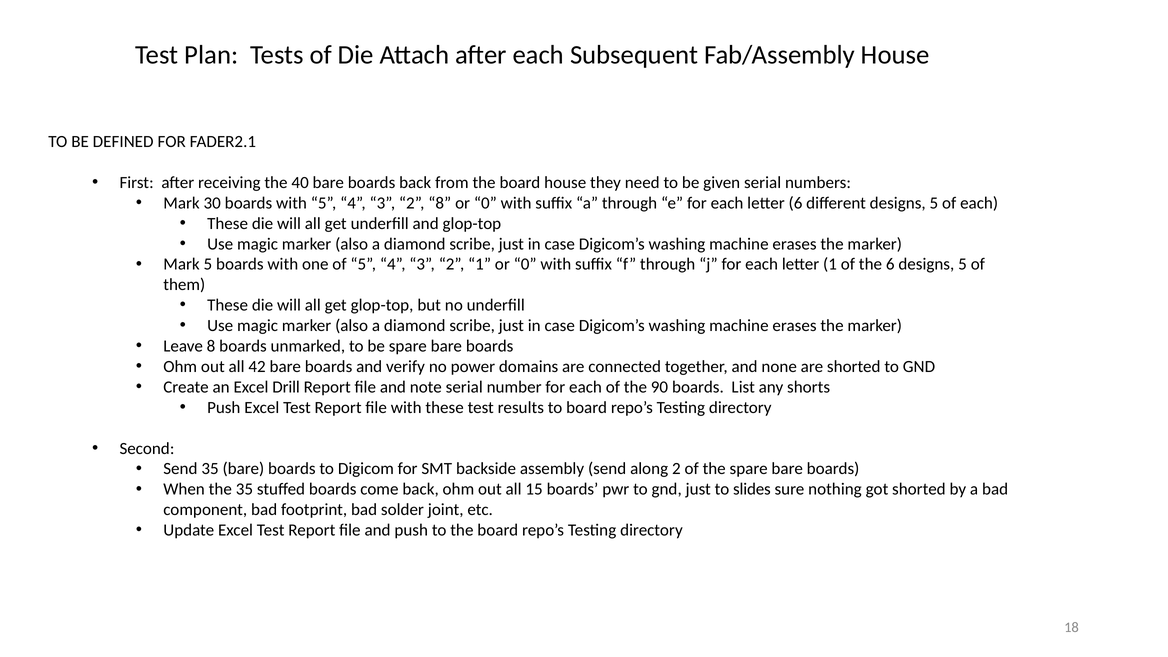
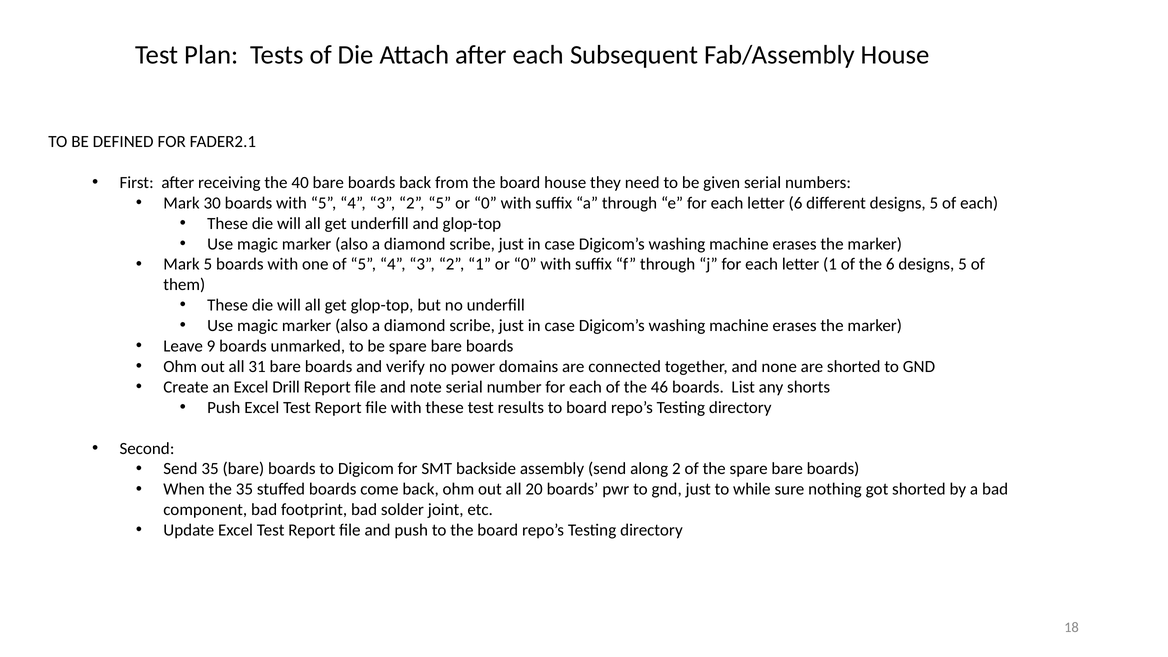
2 8: 8 -> 5 (440, 203)
Leave 8: 8 -> 9 (211, 346)
42: 42 -> 31 (257, 367)
90: 90 -> 46 (659, 387)
15: 15 -> 20 (534, 489)
slides: slides -> while (752, 489)
